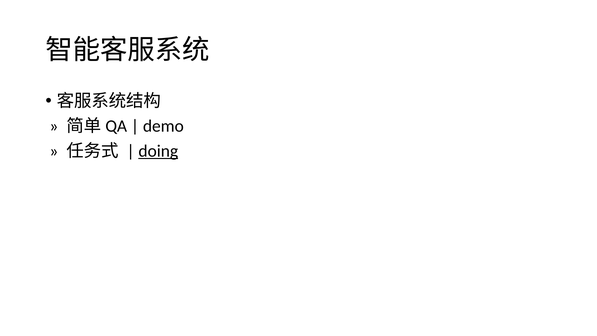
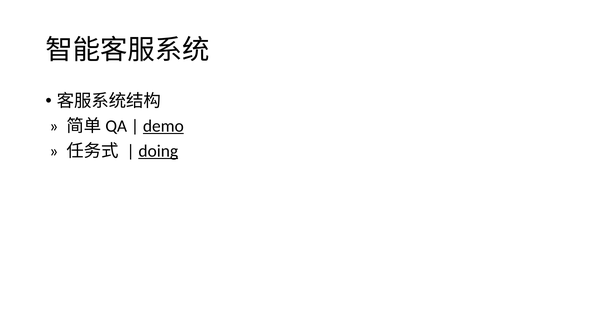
demo underline: none -> present (163, 126)
